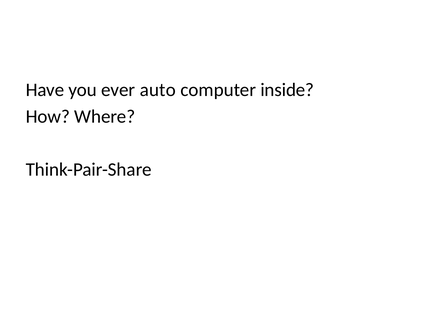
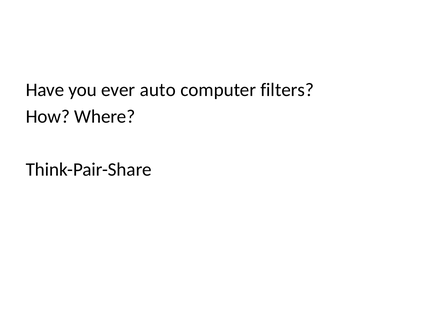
inside: inside -> filters (287, 90)
